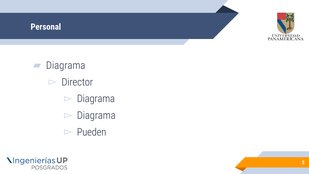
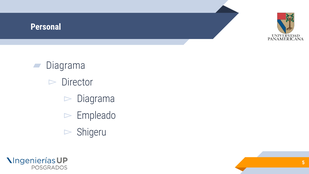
Diagrama: Diagrama -> Empleado (96, 115)
Pueden: Pueden -> Shigeru (92, 132)
